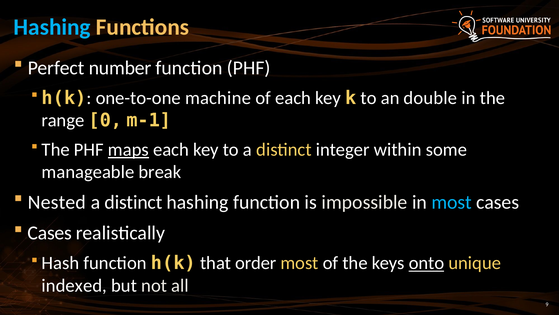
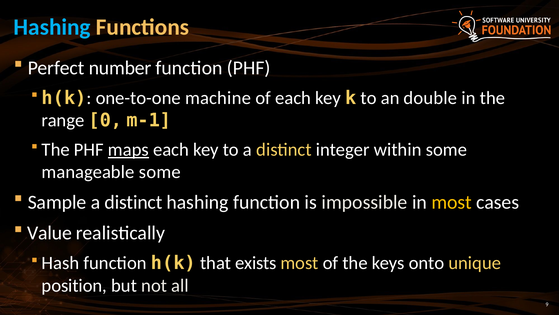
manageable break: break -> some (160, 172)
Nested: Nested -> Sample (57, 202)
most colour: light blue -> yellow (452, 202)
Cases: Cases -> Value (50, 233)
order: order -> exists (256, 263)
onto underline: present -> none (426, 263)
indexed: indexed -> position (74, 285)
